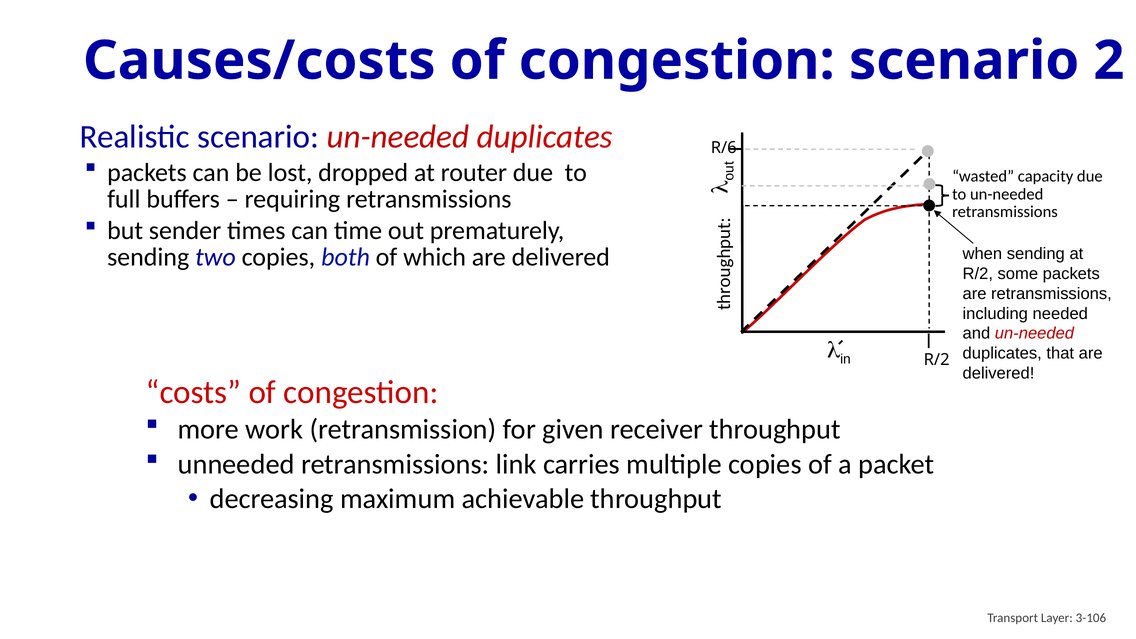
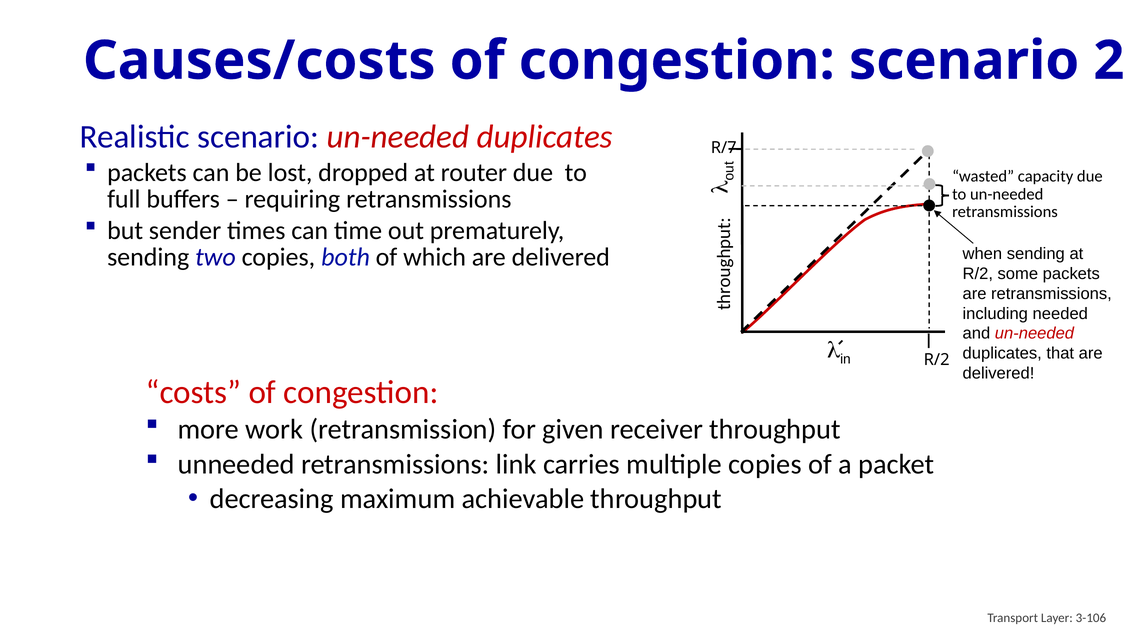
R/6: R/6 -> R/7 (724, 148)
